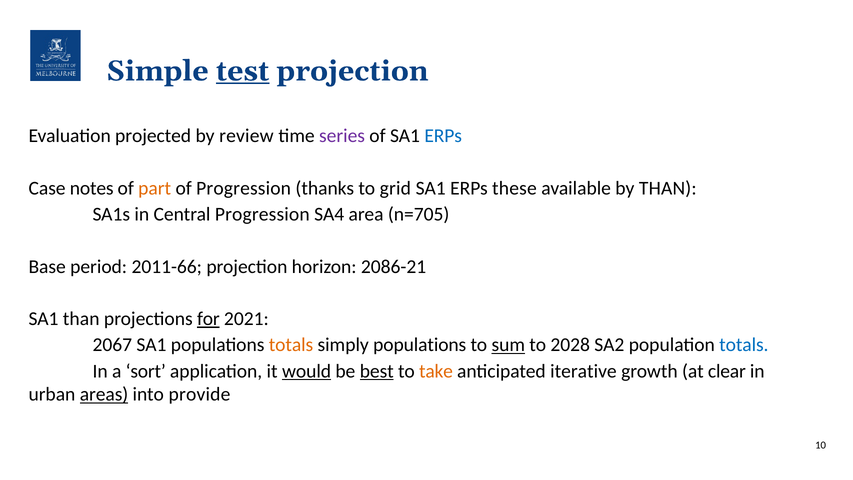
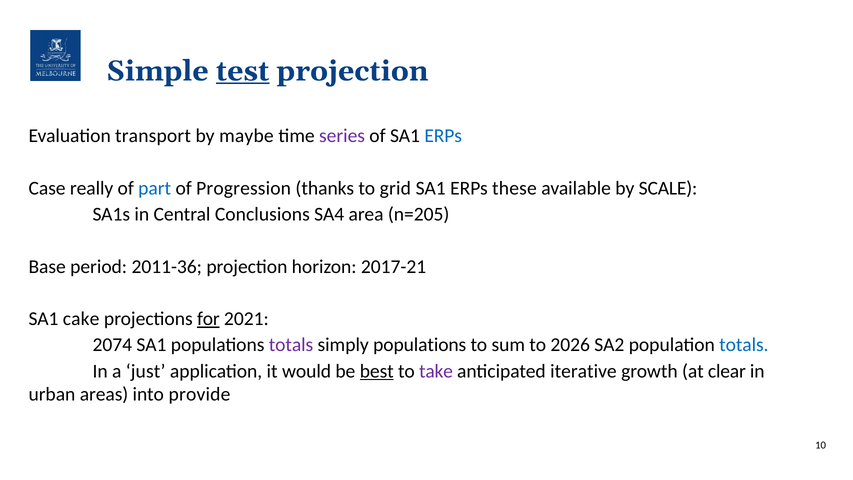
projected: projected -> transport (153, 136)
review: review -> maybe (246, 136)
notes: notes -> really (92, 188)
part colour: orange -> blue (155, 188)
by THAN: THAN -> SCALE (668, 188)
Central Progression: Progression -> Conclusions (262, 214)
n=705: n=705 -> n=205 (419, 214)
2011-66: 2011-66 -> 2011-36 (167, 266)
2086-21: 2086-21 -> 2017-21 (394, 266)
SA1 than: than -> cake (81, 319)
2067: 2067 -> 2074 (112, 345)
totals colour: orange -> purple (291, 345)
sum underline: present -> none (508, 345)
2028: 2028 -> 2026 (570, 345)
sort: sort -> just (146, 371)
would underline: present -> none (307, 371)
take colour: orange -> purple (436, 371)
areas underline: present -> none (104, 394)
